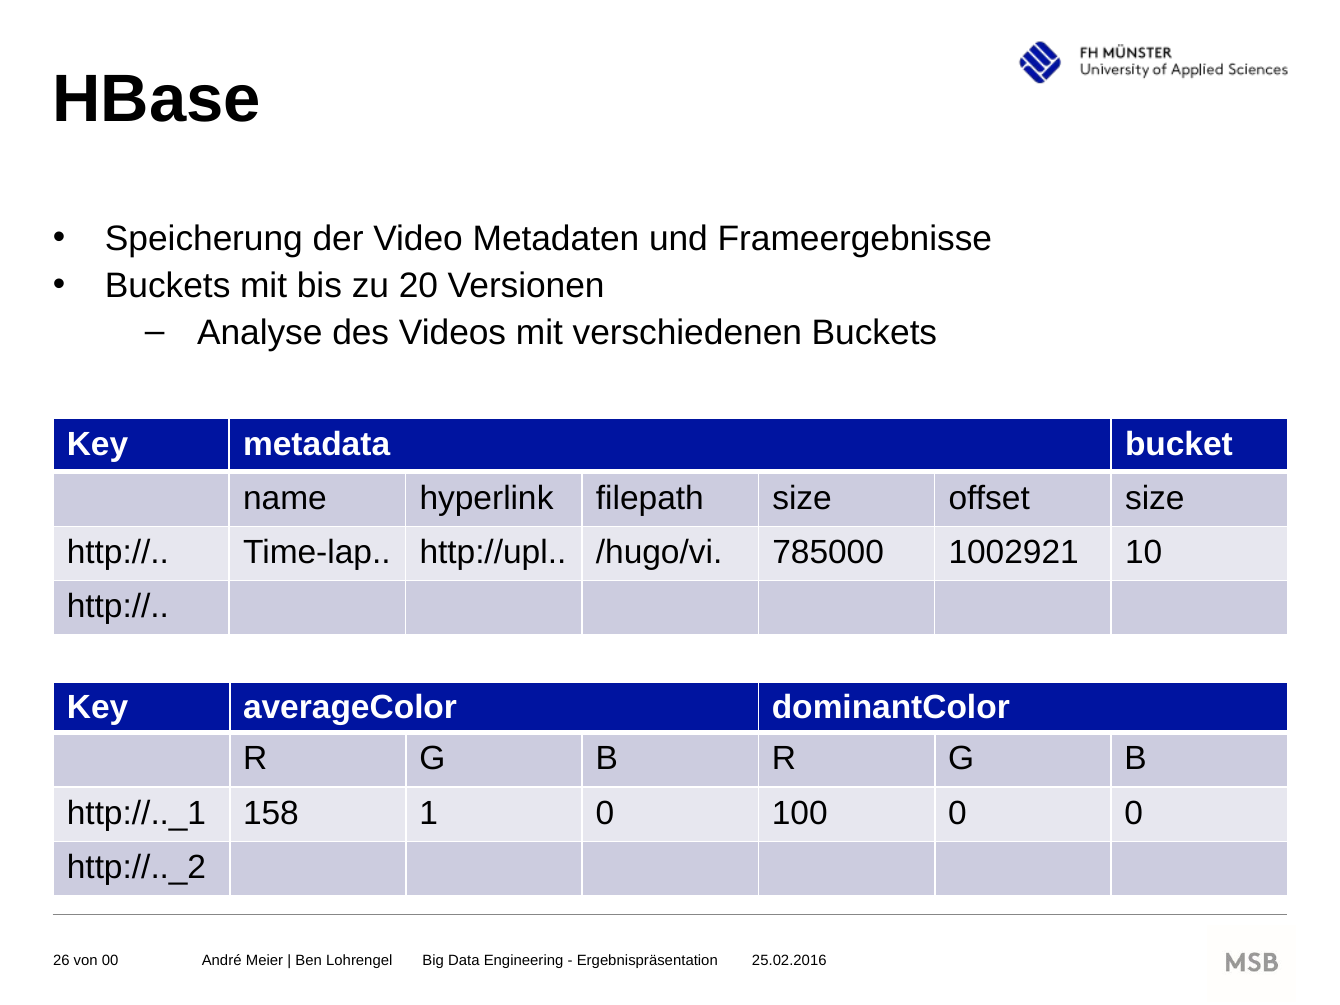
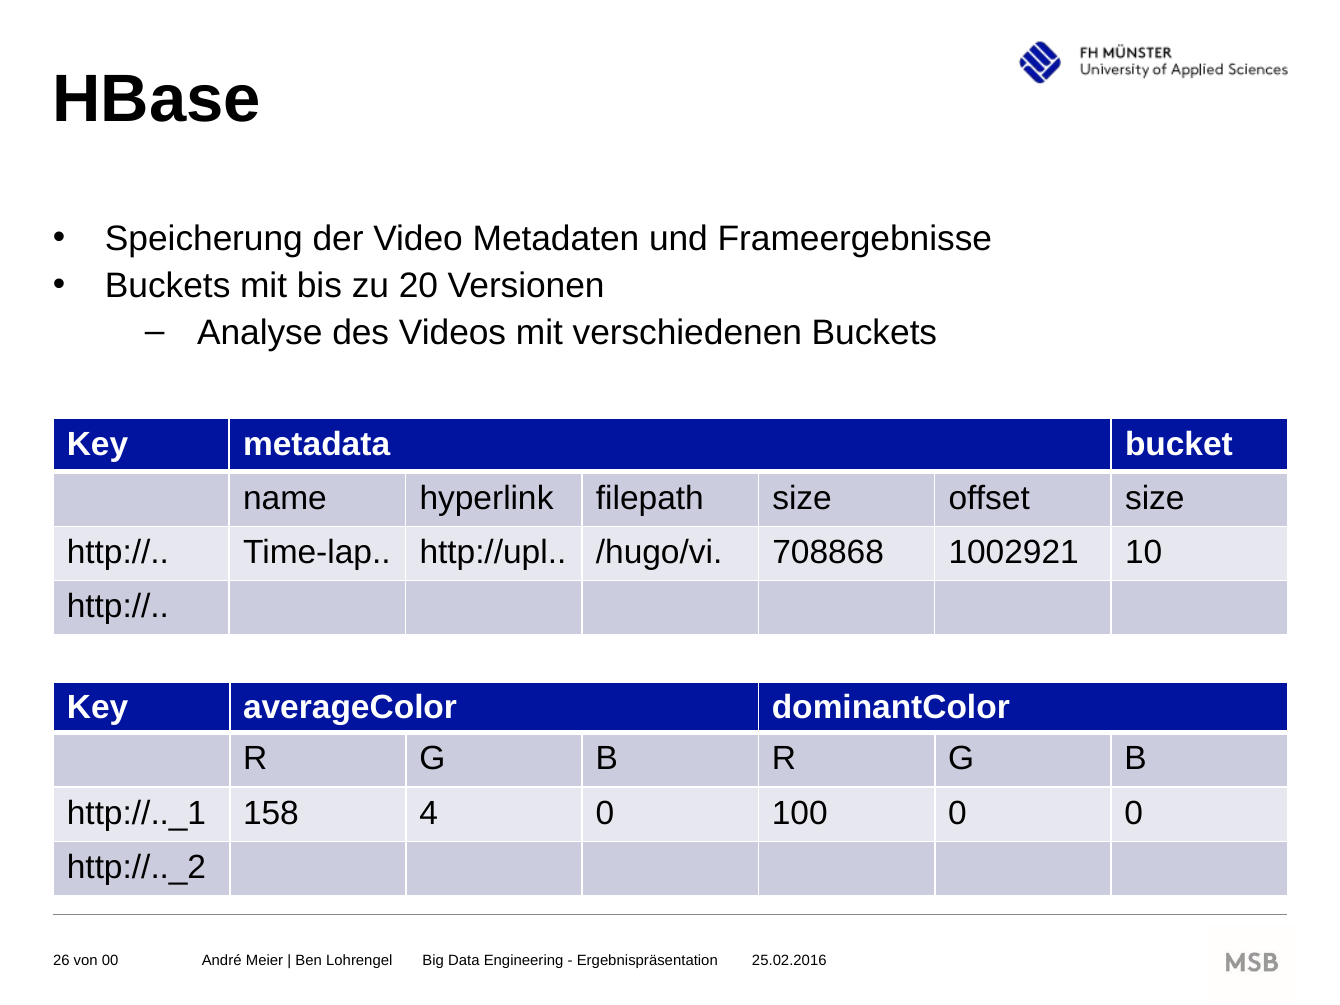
785000: 785000 -> 708868 (828, 552)
1: 1 -> 4 (429, 813)
